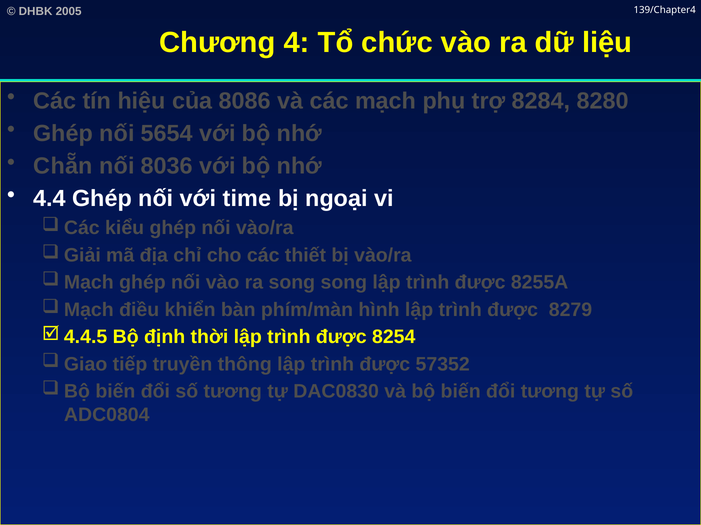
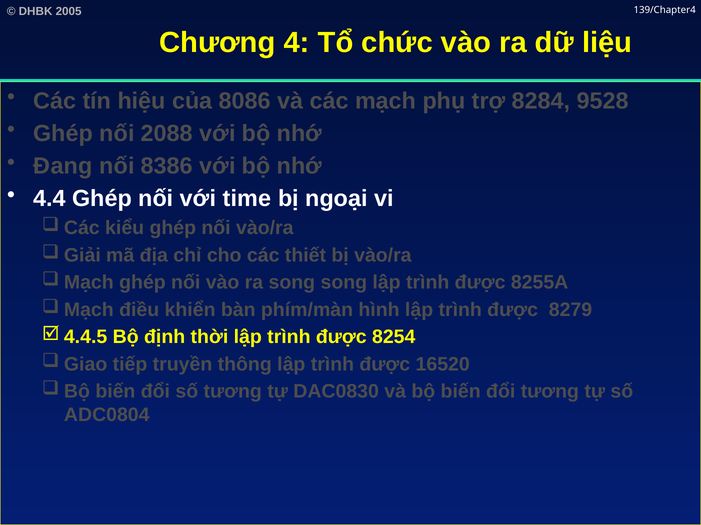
8280: 8280 -> 9528 (603, 101)
5654: 5654 -> 2088 (167, 134)
Chẵn: Chẵn -> Đang (63, 166)
8036: 8036 -> 8386 (167, 166)
57352: 57352 -> 16520 (443, 365)
